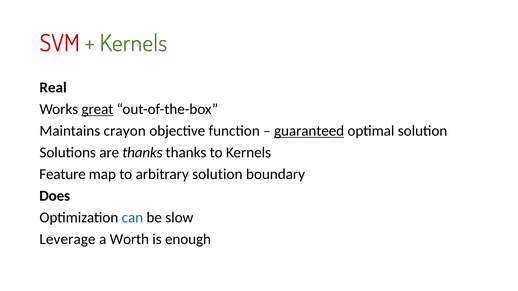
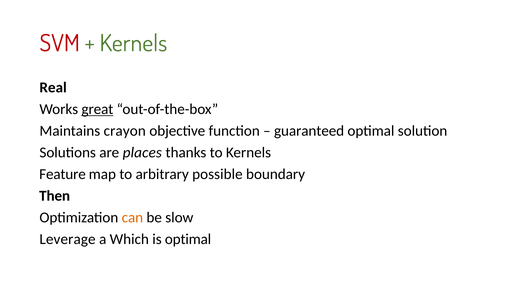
guaranteed underline: present -> none (309, 131)
are thanks: thanks -> places (142, 153)
arbitrary solution: solution -> possible (217, 174)
Does: Does -> Then (55, 196)
can colour: blue -> orange (132, 218)
Worth: Worth -> Which (129, 240)
is enough: enough -> optimal (188, 240)
